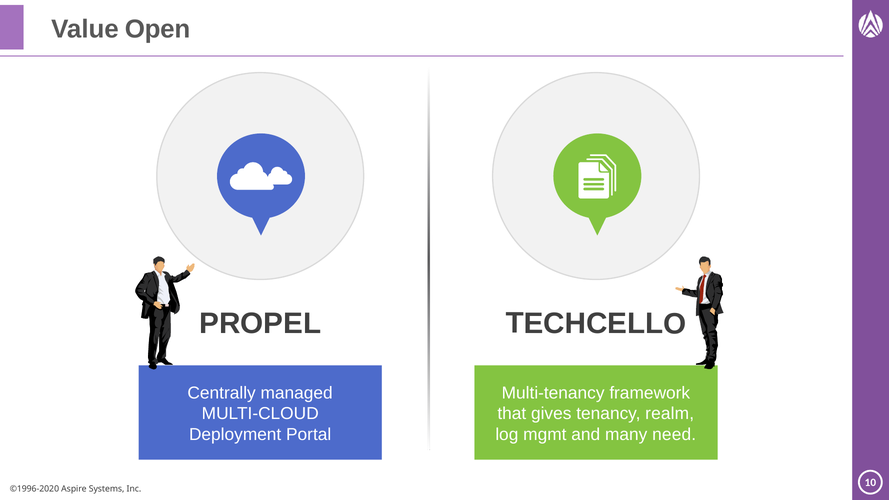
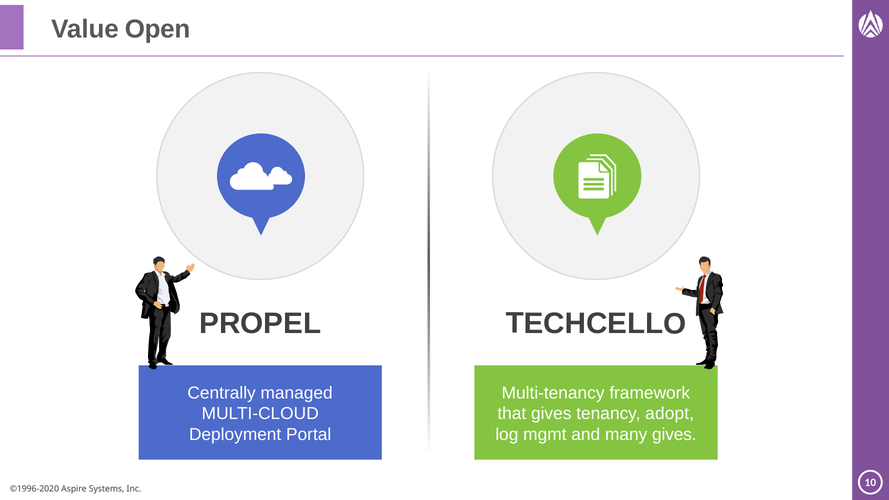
realm: realm -> adopt (670, 414)
need: need -> gives (674, 434)
